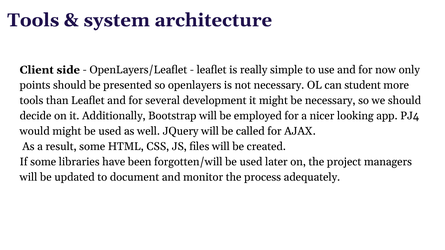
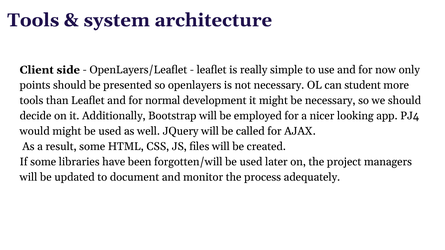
several: several -> normal (163, 101)
